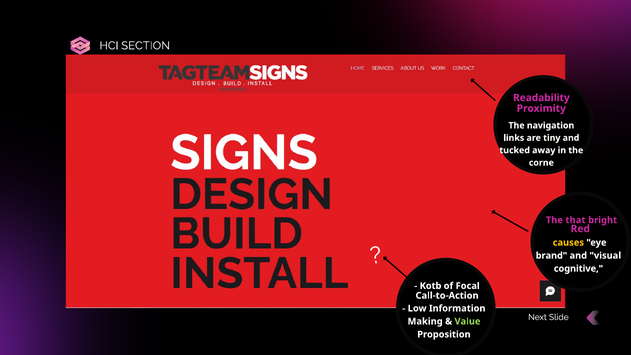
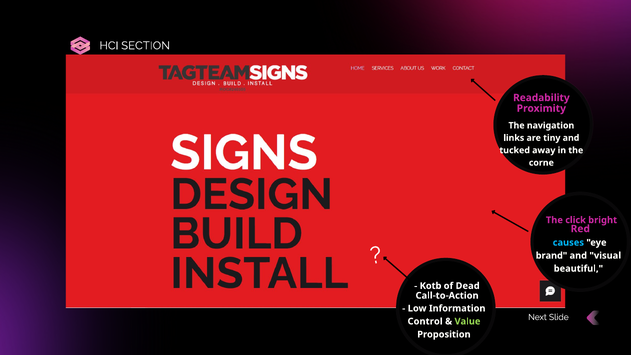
that: that -> click (576, 220)
causes colour: yellow -> light blue (568, 243)
cognitive: cognitive -> beautiful (578, 269)
Focal: Focal -> Dead (468, 286)
Making: Making -> Control (425, 321)
